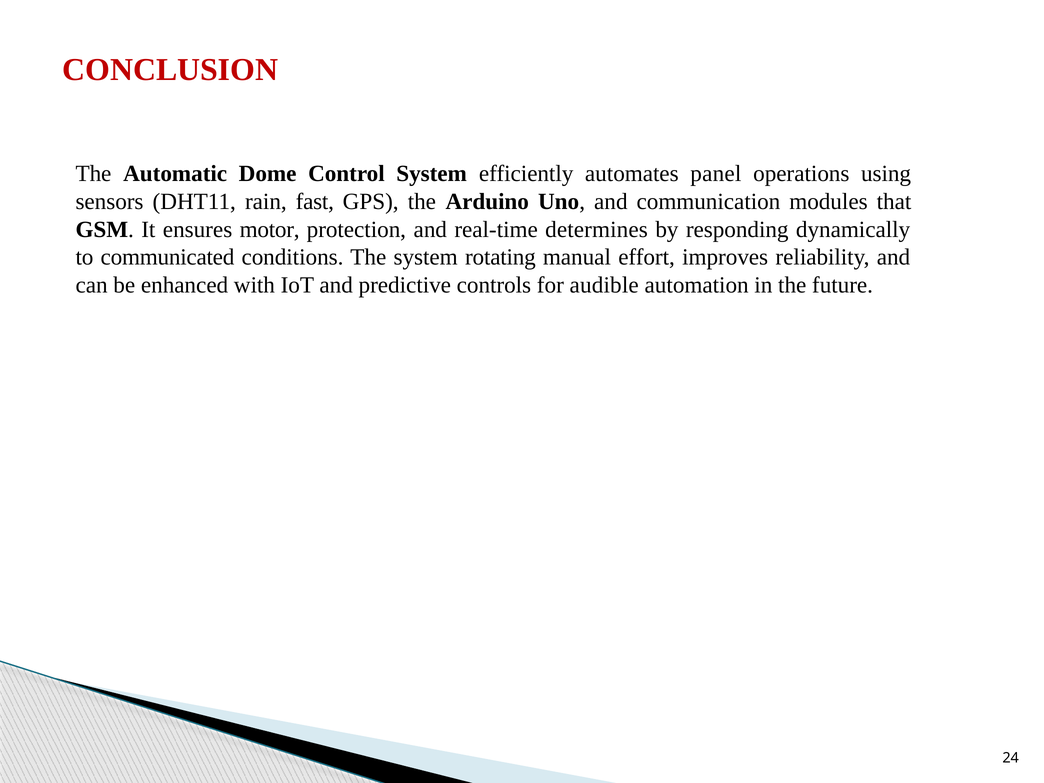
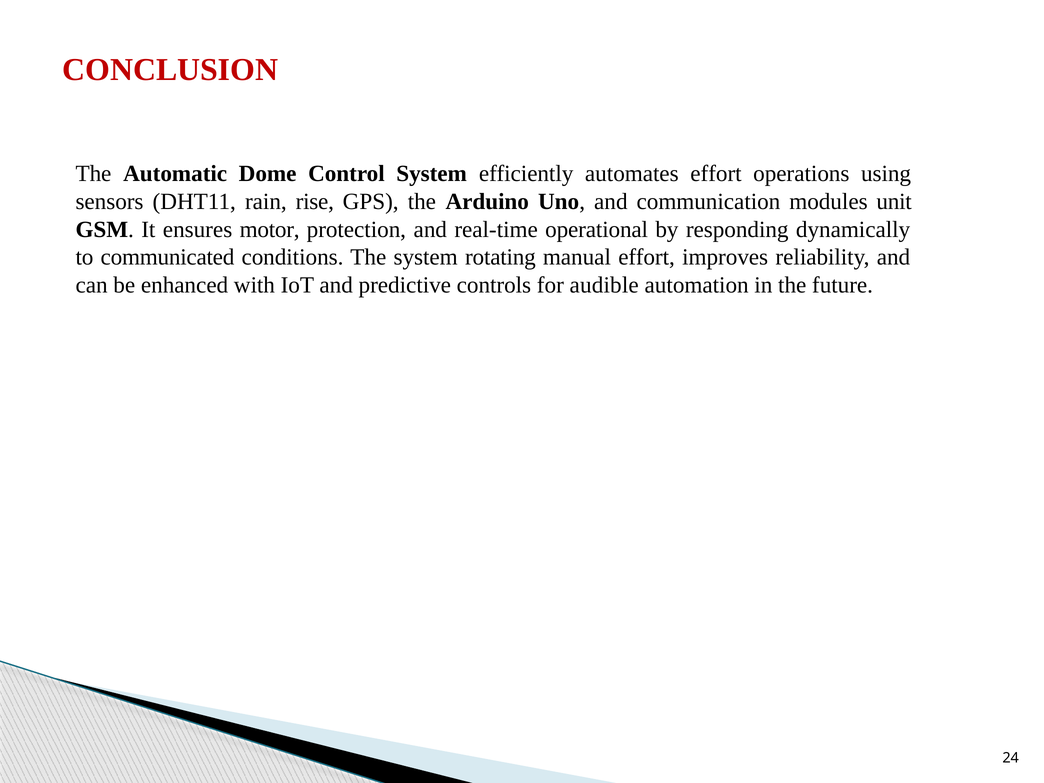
automates panel: panel -> effort (716, 174)
fast: fast -> rise (315, 202)
that: that -> unit (894, 202)
determines: determines -> operational (597, 229)
